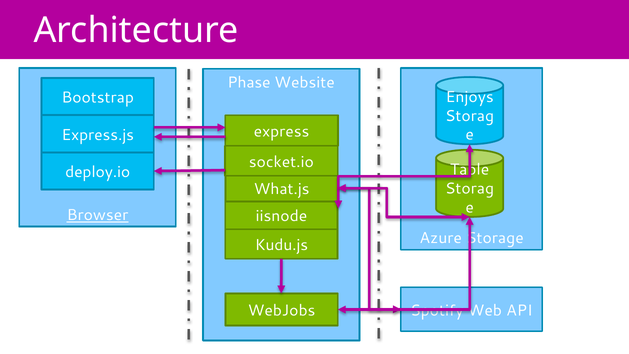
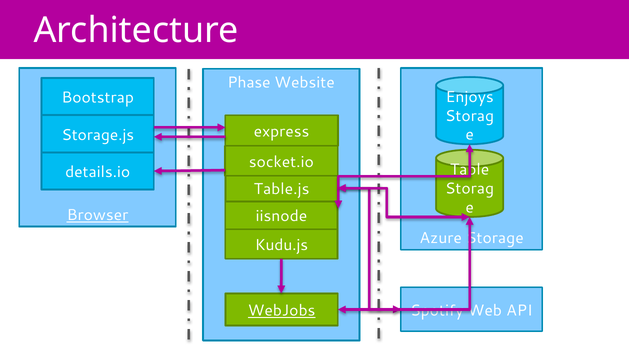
Express.js: Express.js -> Storage.js (98, 135)
deploy.io: deploy.io -> details.io (98, 172)
What.js: What.js -> Table.js (282, 189)
WebJobs underline: none -> present (282, 310)
